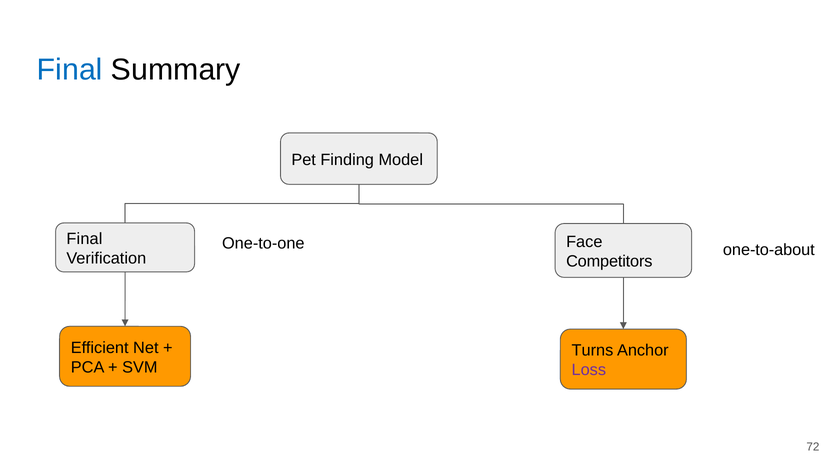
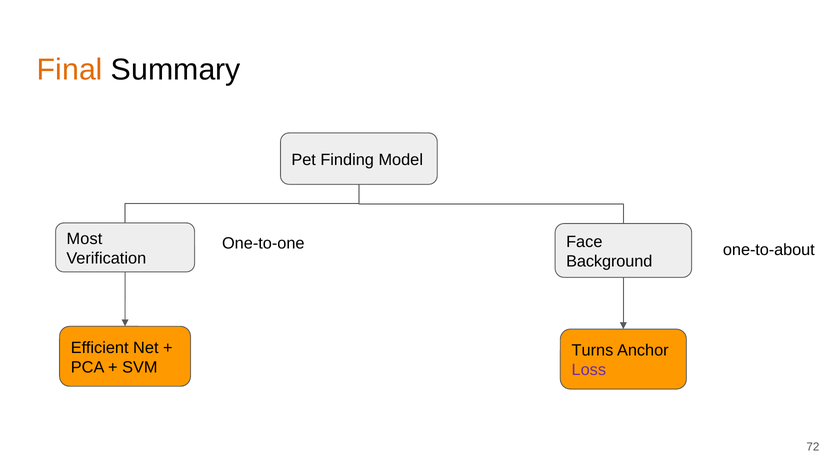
Final colour: blue -> orange (70, 70)
Final: Final -> Most (84, 239)
Competitors: Competitors -> Background (609, 261)
